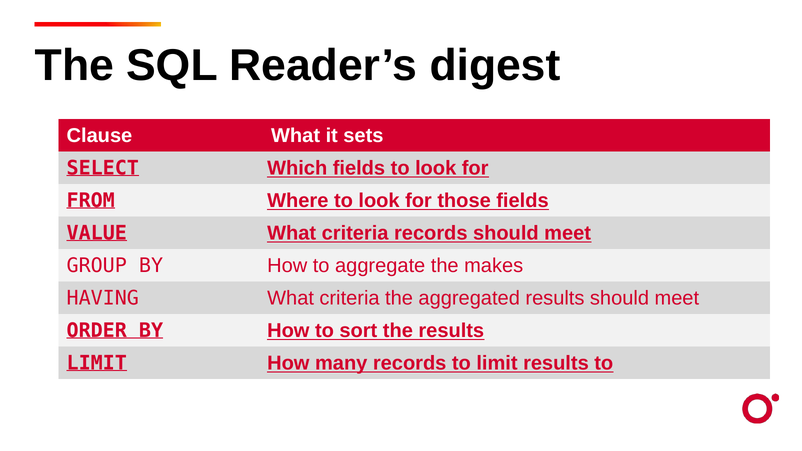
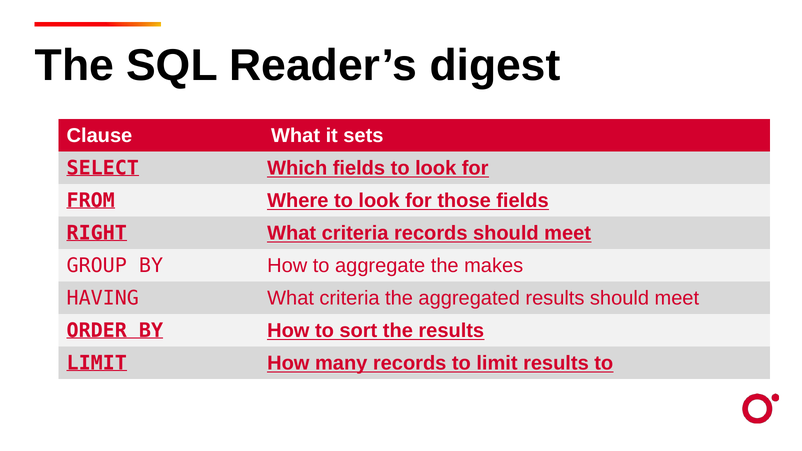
VALUE: VALUE -> RIGHT (97, 233)
